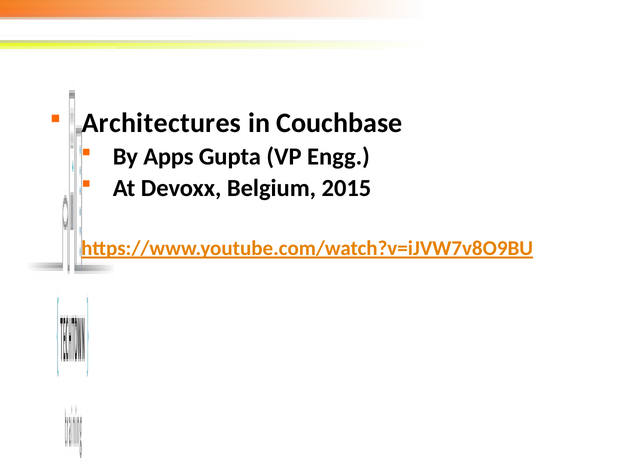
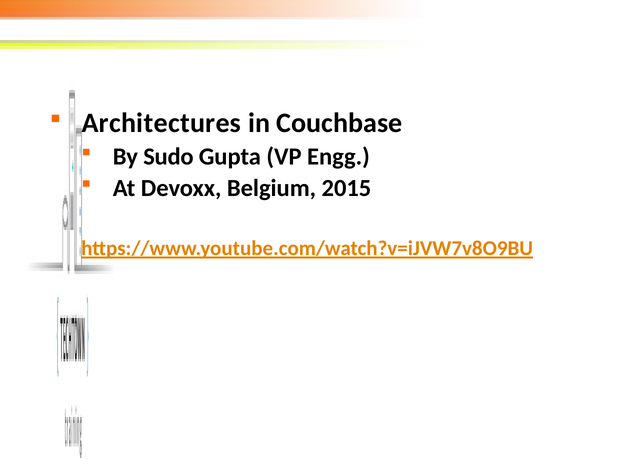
Apps: Apps -> Sudo (168, 157)
